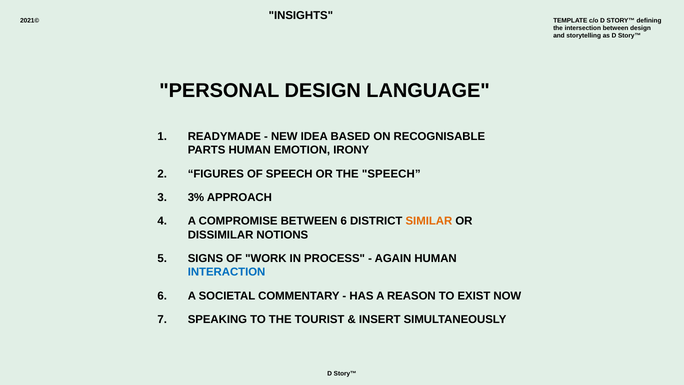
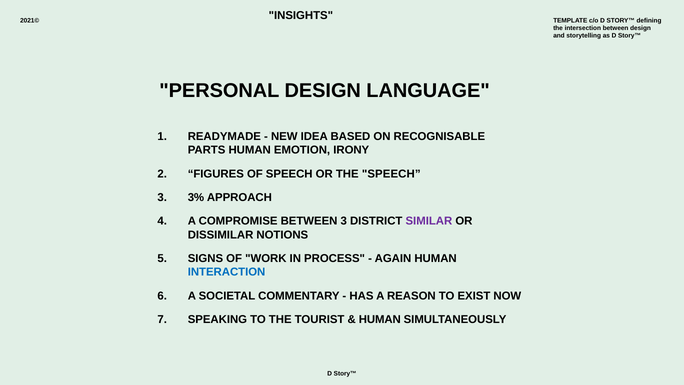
BETWEEN 6: 6 -> 3 (344, 221)
SIMILAR colour: orange -> purple (429, 221)
INSERT: INSERT -> HUMAN (380, 319)
